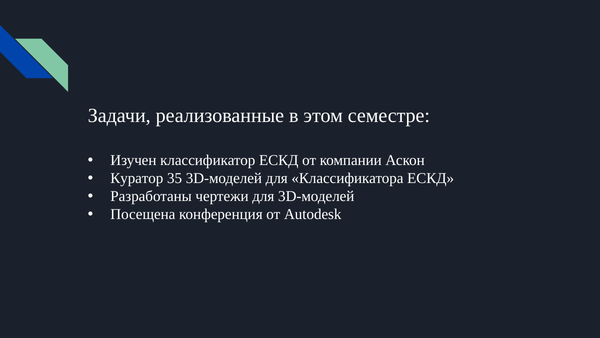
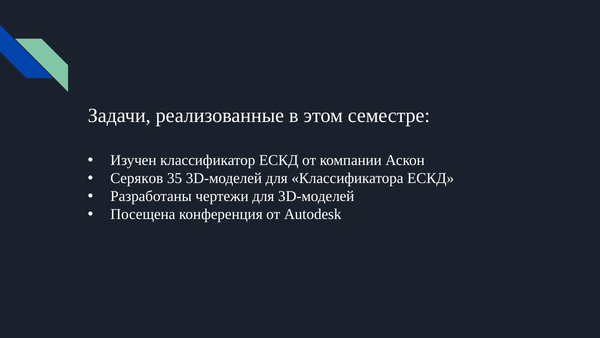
Куратор: Куратор -> Серяков (137, 178)
